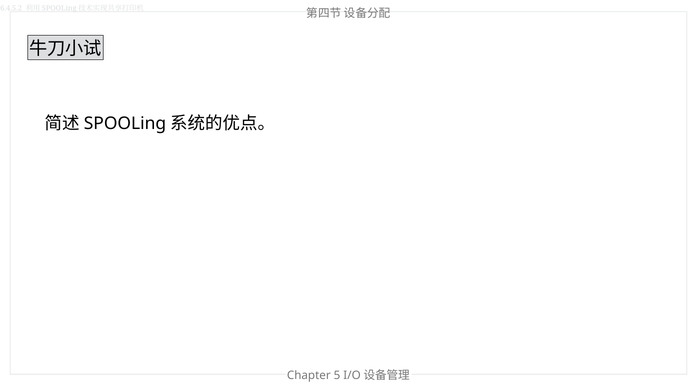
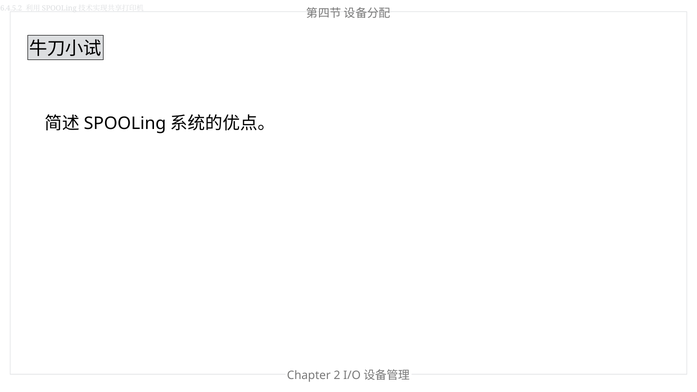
5: 5 -> 2 (337, 375)
